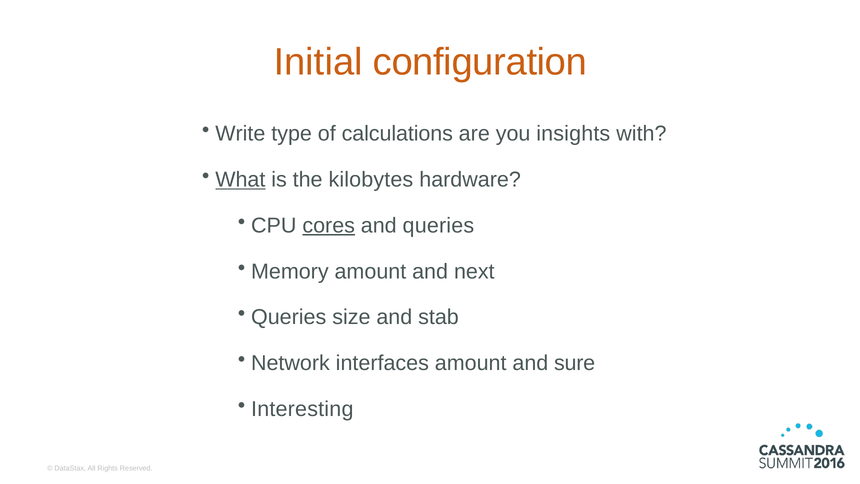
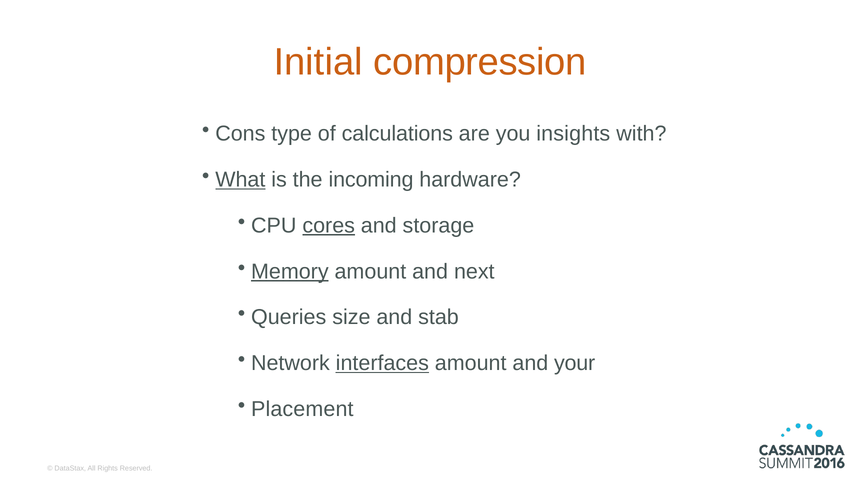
configuration: configuration -> compression (480, 62)
Write: Write -> Cons (240, 134)
kilobytes: kilobytes -> incoming (371, 180)
and queries: queries -> storage (438, 225)
Memory underline: none -> present (290, 271)
interfaces underline: none -> present (382, 363)
sure: sure -> your (575, 363)
Interesting: Interesting -> Placement (302, 409)
